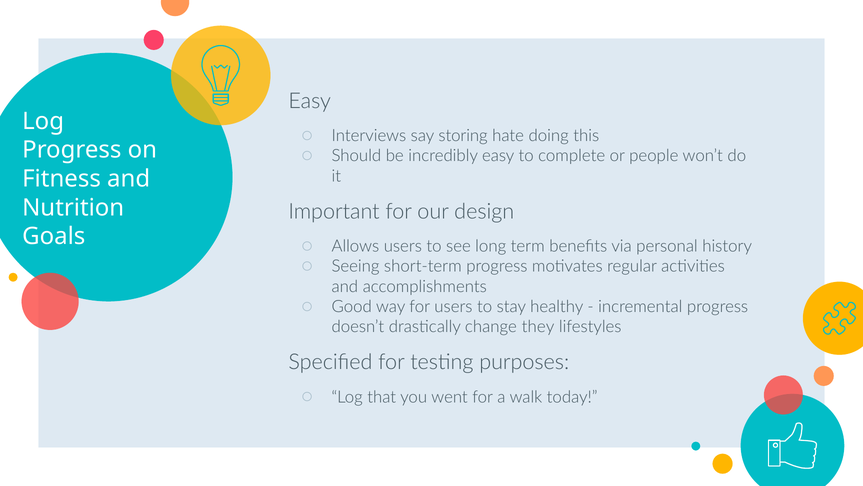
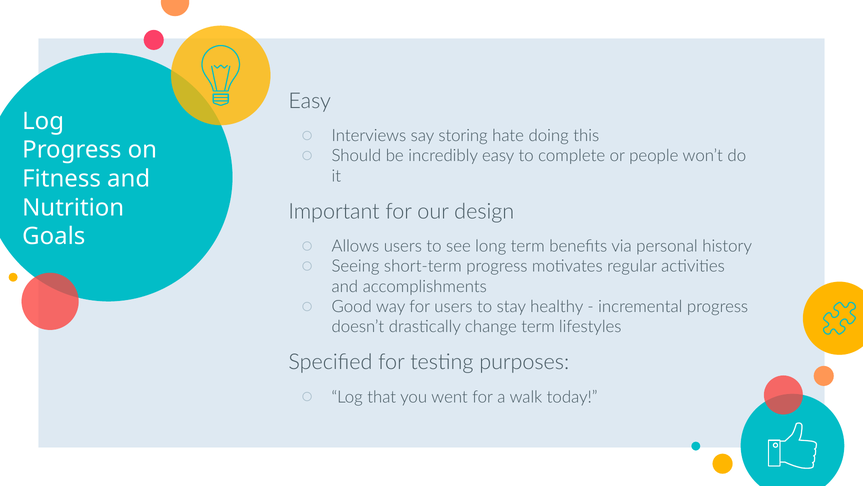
change they: they -> term (538, 327)
